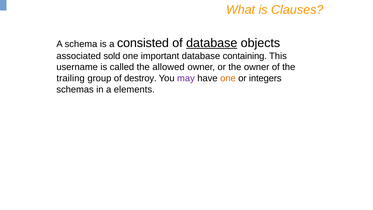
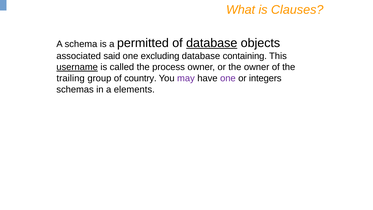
consisted: consisted -> permitted (143, 43)
sold: sold -> said (112, 56)
important: important -> excluding (160, 56)
username underline: none -> present (77, 67)
allowed: allowed -> process (169, 67)
destroy: destroy -> country (140, 78)
one colour: orange -> purple (228, 78)
